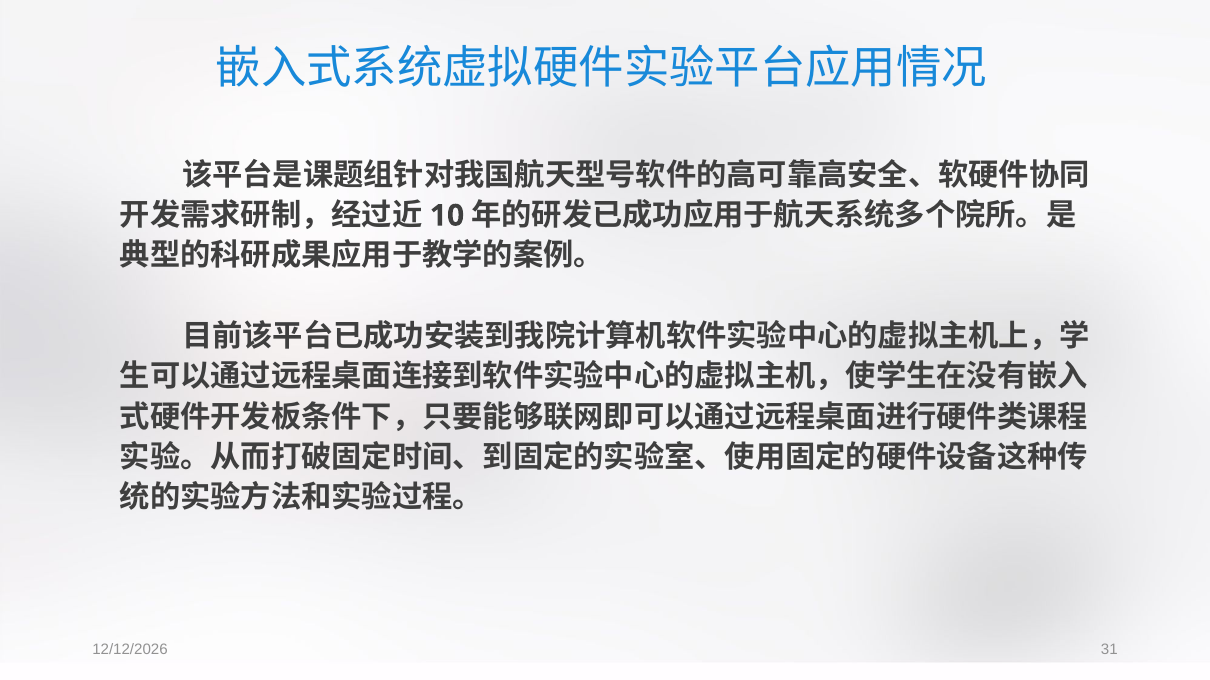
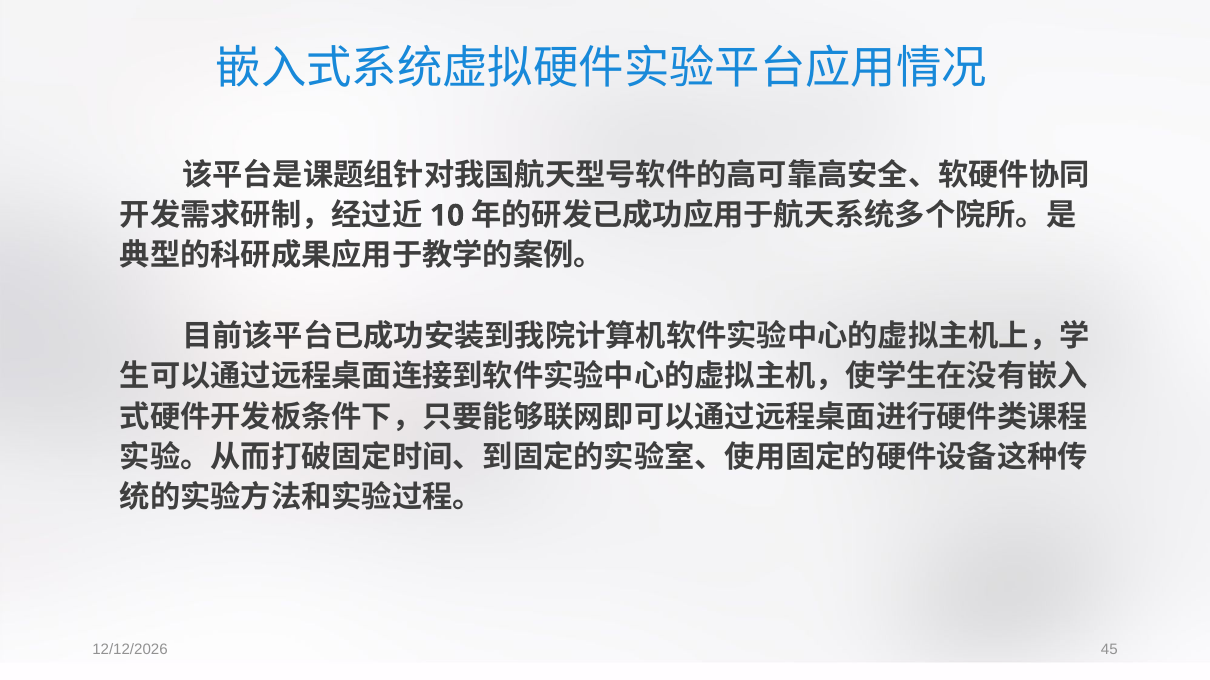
31: 31 -> 45 (1109, 650)
